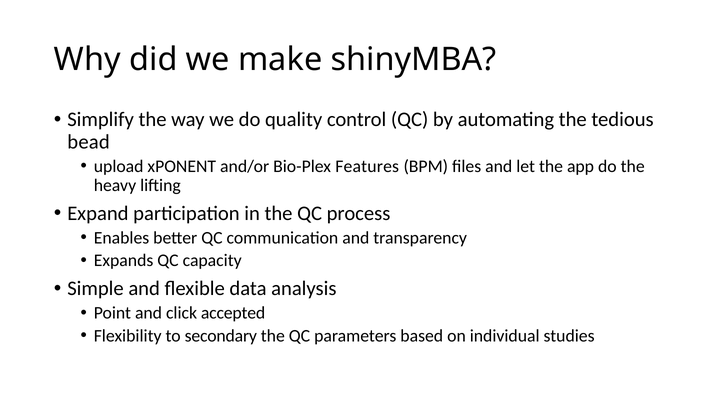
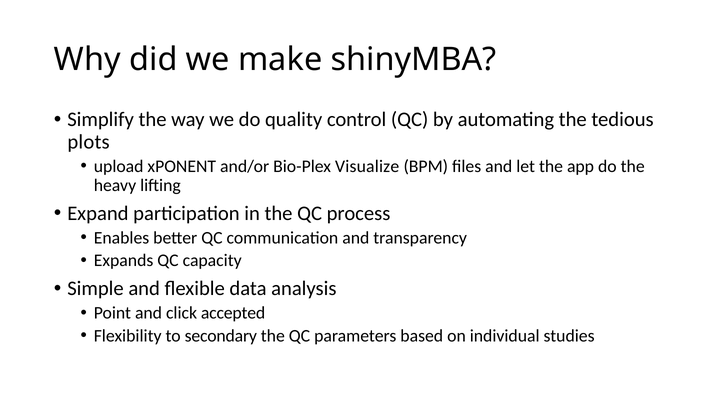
bead: bead -> plots (89, 142)
Features: Features -> Visualize (367, 166)
